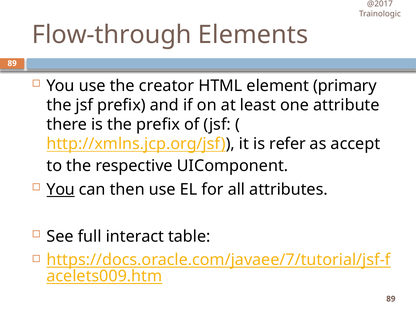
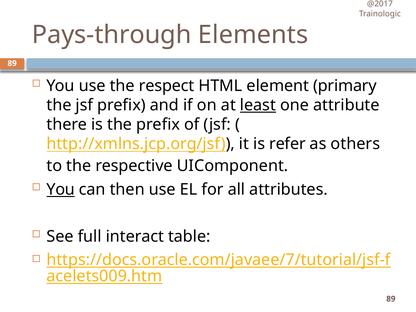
Flow-through: Flow-through -> Pays-through (112, 35)
creator: creator -> respect (167, 86)
least underline: none -> present (258, 105)
accept: accept -> others (355, 144)
